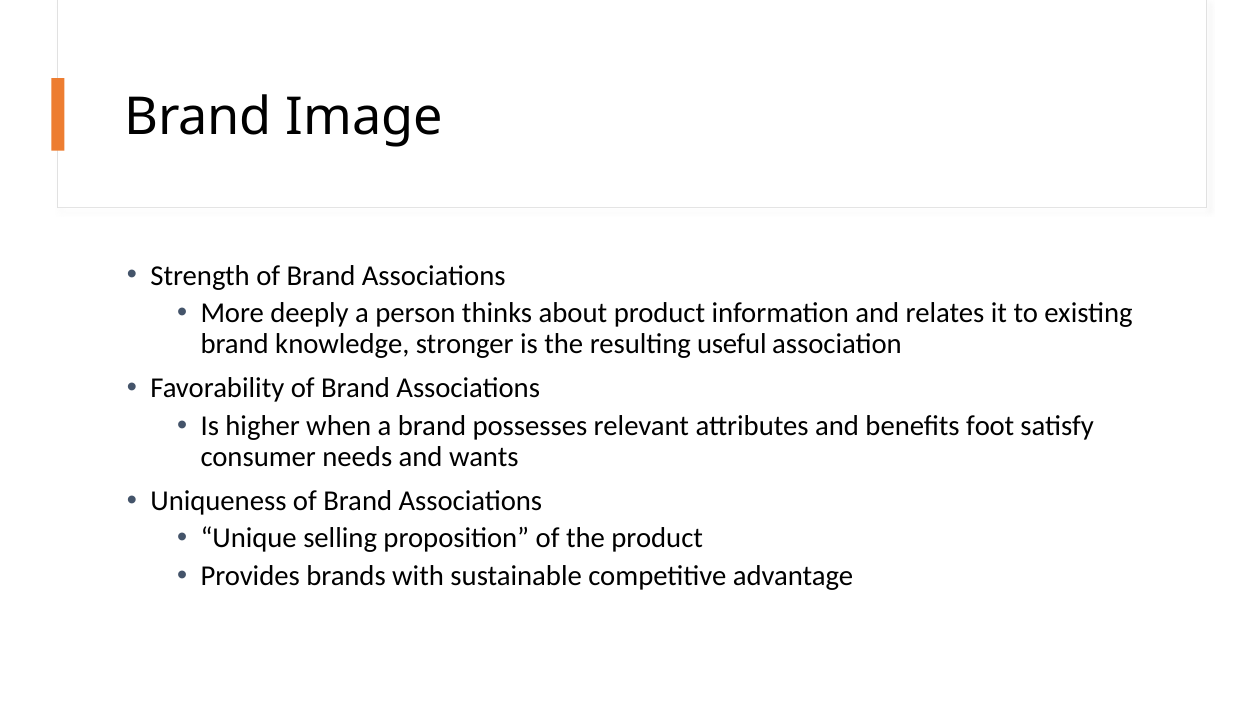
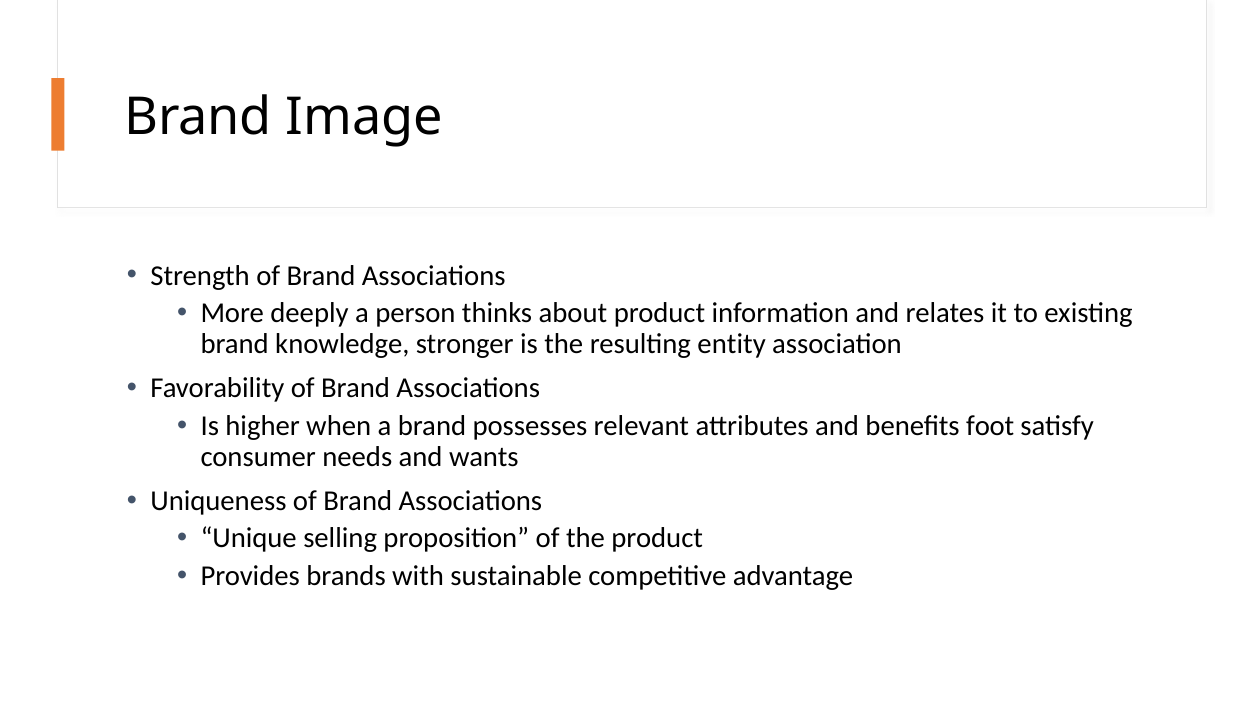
useful: useful -> entity (732, 344)
